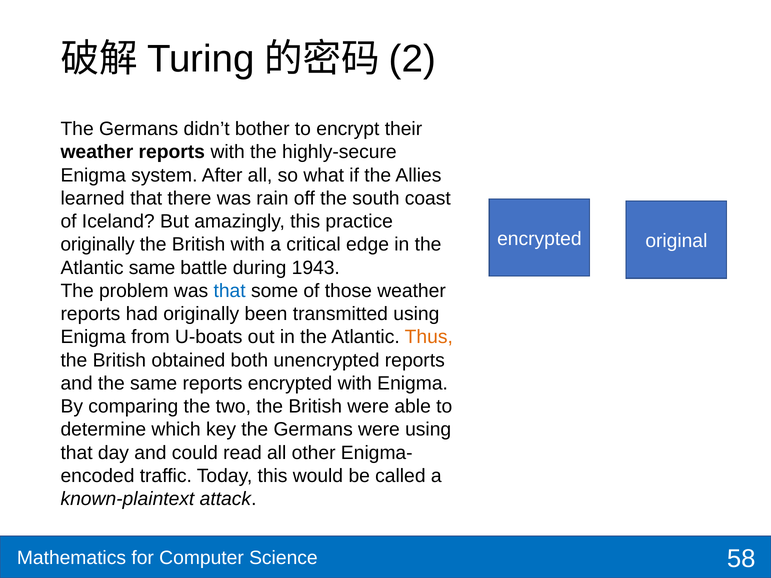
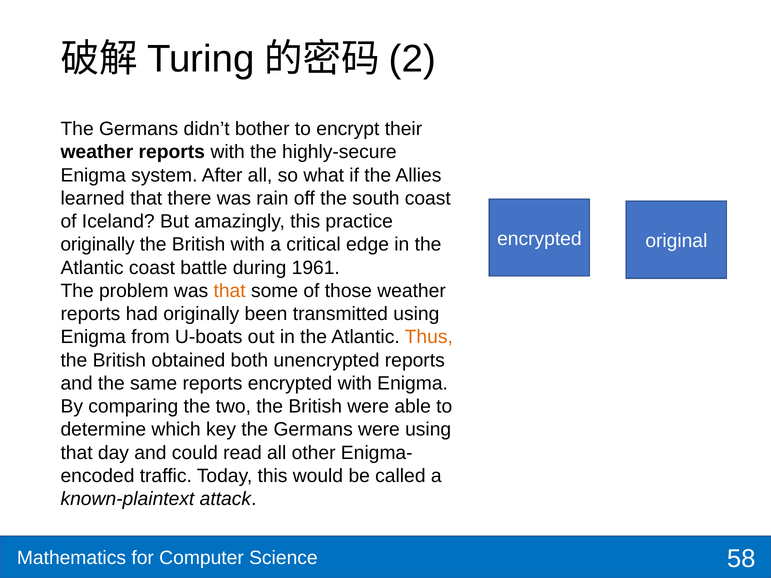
Atlantic same: same -> coast (152, 268)
1943: 1943 -> 1961 (316, 268)
that colour: blue -> orange (230, 291)
